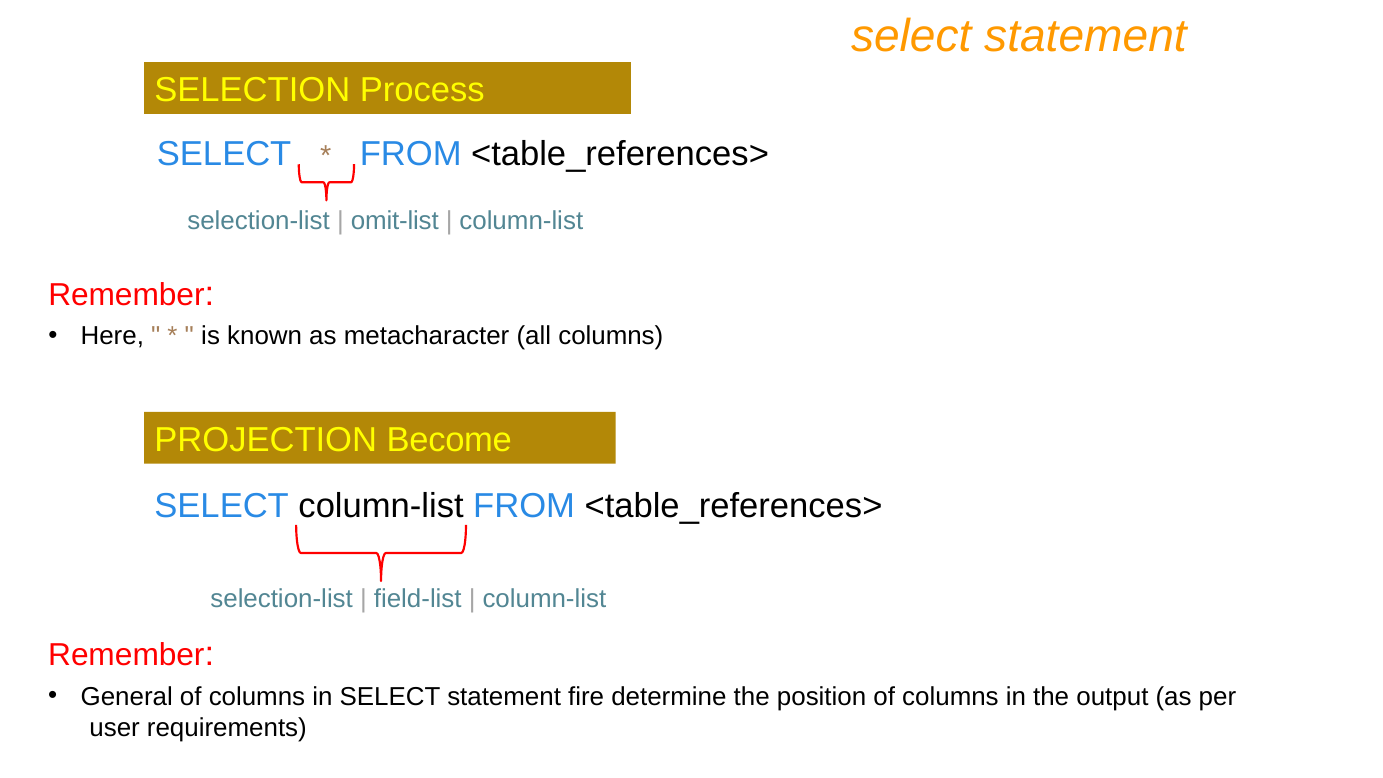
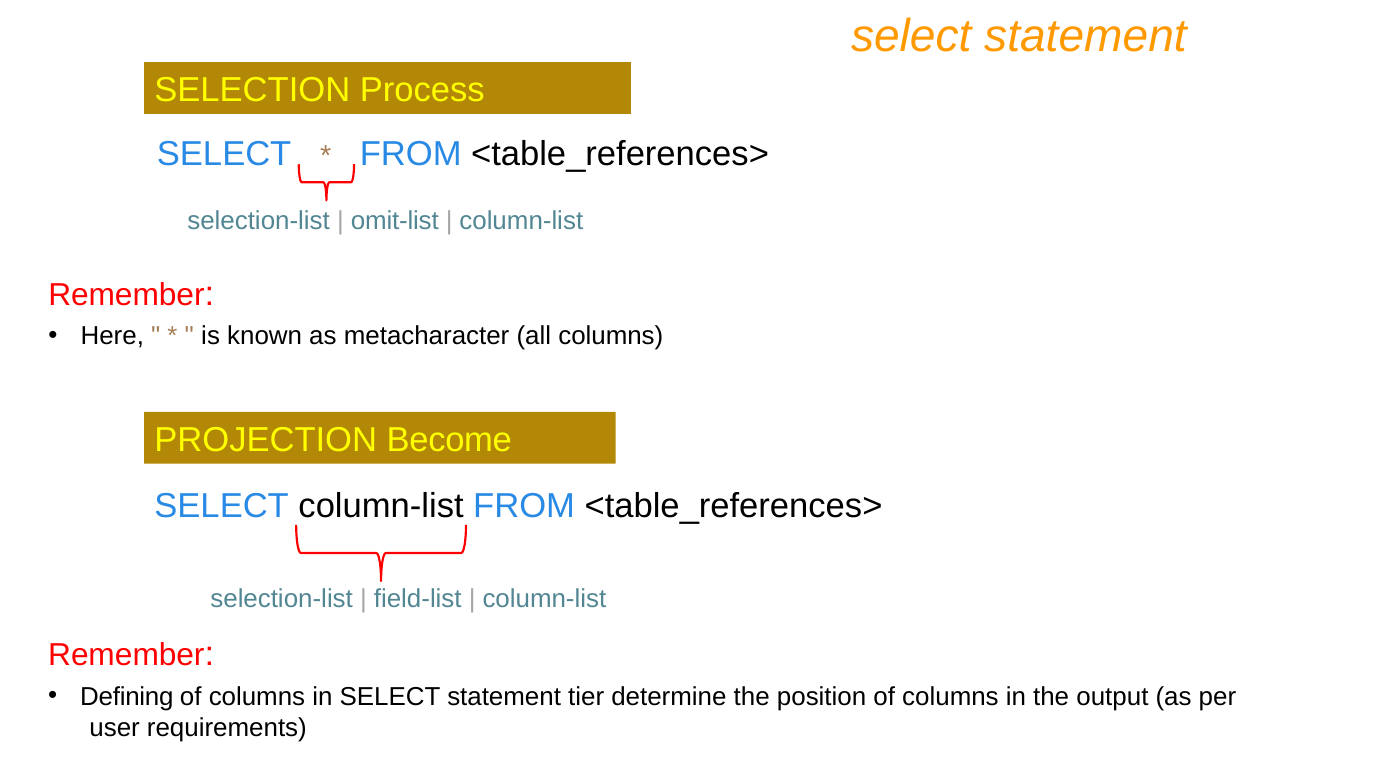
General: General -> Defining (127, 697)
fire: fire -> tier (586, 697)
